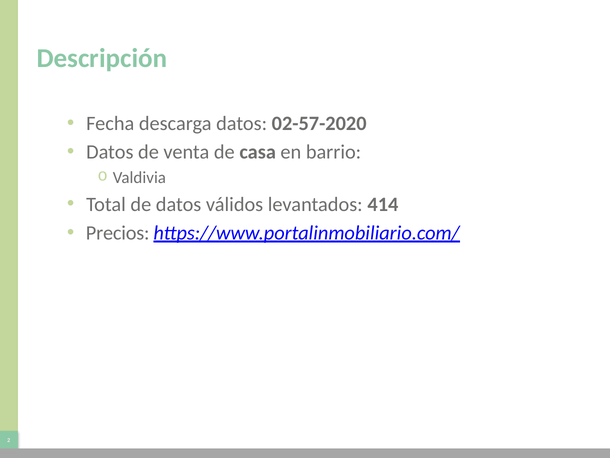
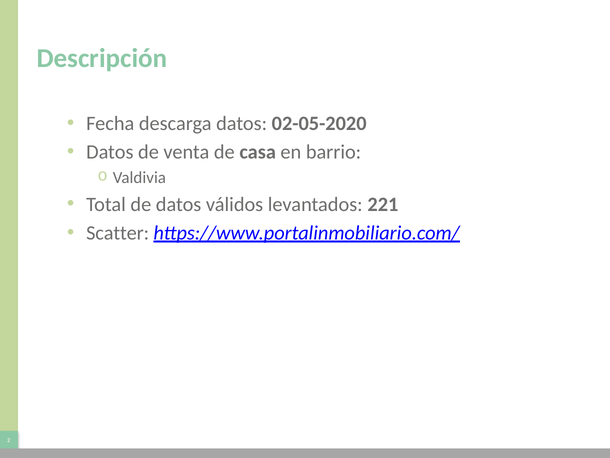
02-57-2020: 02-57-2020 -> 02-05-2020 (319, 123)
414: 414 -> 221 (383, 204)
Precios: Precios -> Scatter (118, 233)
